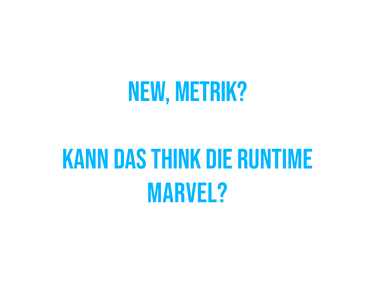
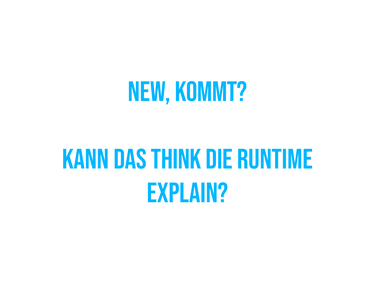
Metrik: Metrik -> Kommt (211, 92)
marvel: marvel -> explain (187, 193)
